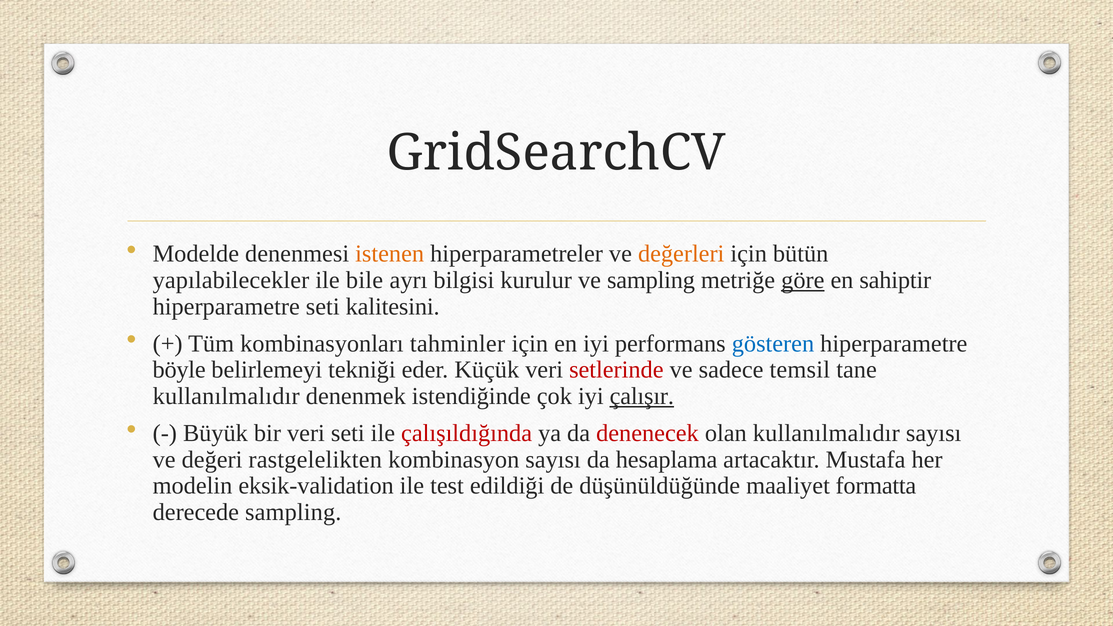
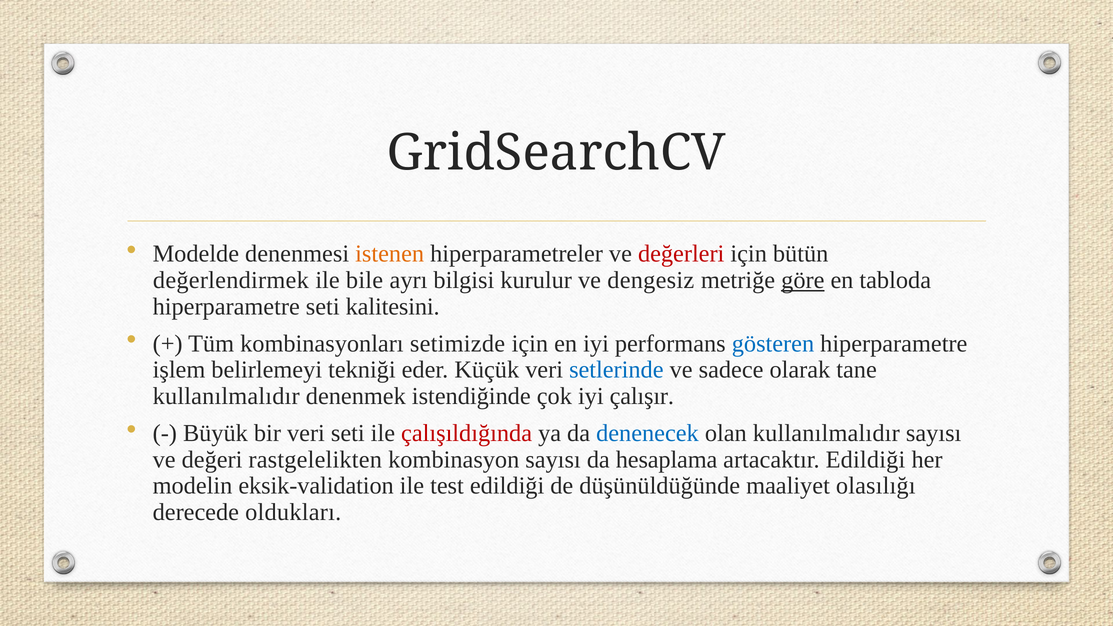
değerleri colour: orange -> red (681, 254)
yapılabilecekler: yapılabilecekler -> değerlendirmek (231, 280)
ve sampling: sampling -> dengesiz (651, 280)
sahiptir: sahiptir -> tabloda (895, 280)
tahminler: tahminler -> setimizde (458, 344)
böyle: böyle -> işlem (179, 370)
setlerinde colour: red -> blue (616, 370)
temsil: temsil -> olarak (800, 370)
çalışır underline: present -> none (642, 396)
denenecek colour: red -> blue (647, 433)
artacaktır Mustafa: Mustafa -> Edildiği (865, 460)
formatta: formatta -> olasılığı (876, 486)
derecede sampling: sampling -> oldukları (293, 512)
